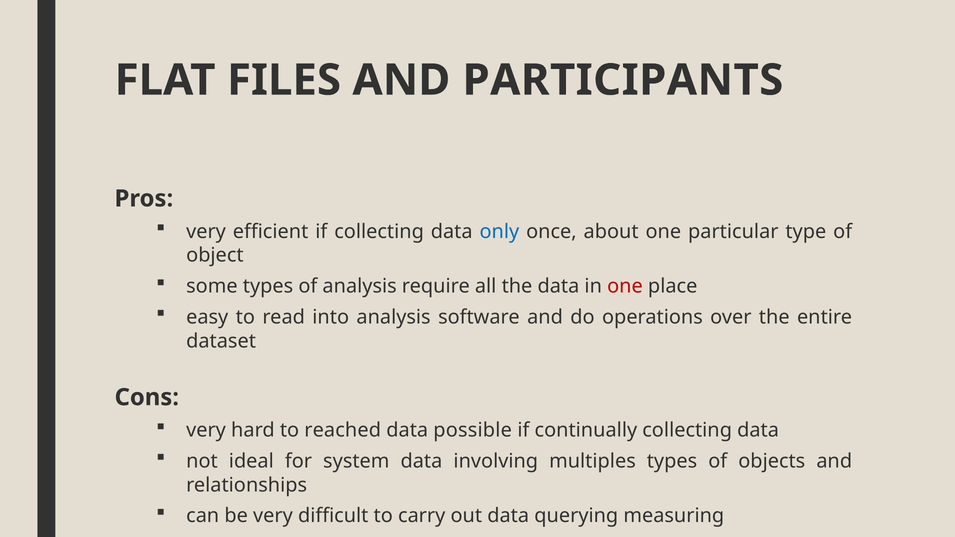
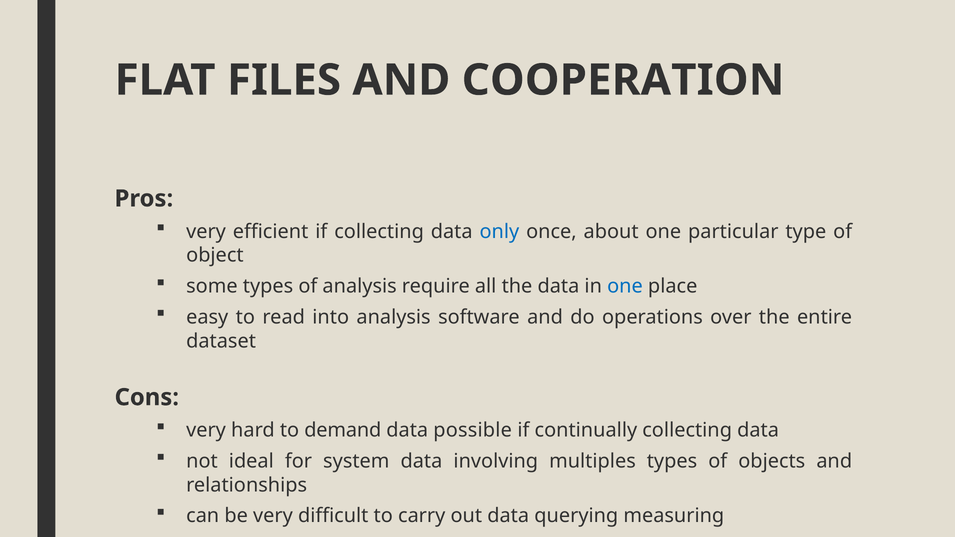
PARTICIPANTS: PARTICIPANTS -> COOPERATION (623, 80)
one colour: red -> blue (625, 286)
reached: reached -> demand (343, 430)
